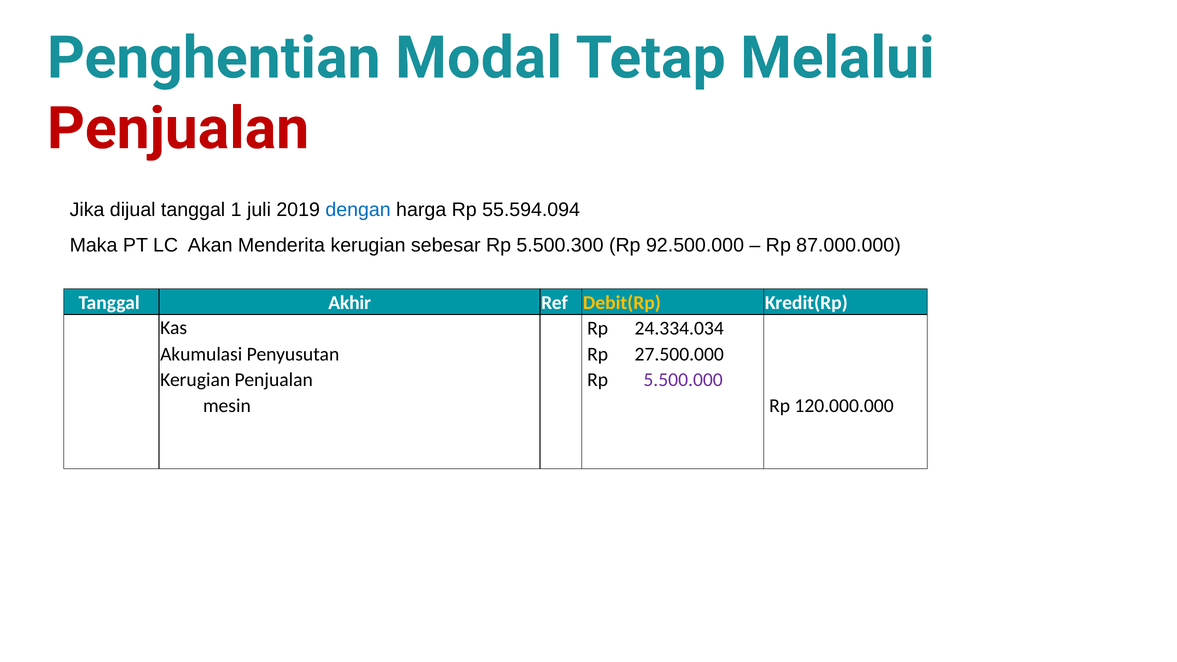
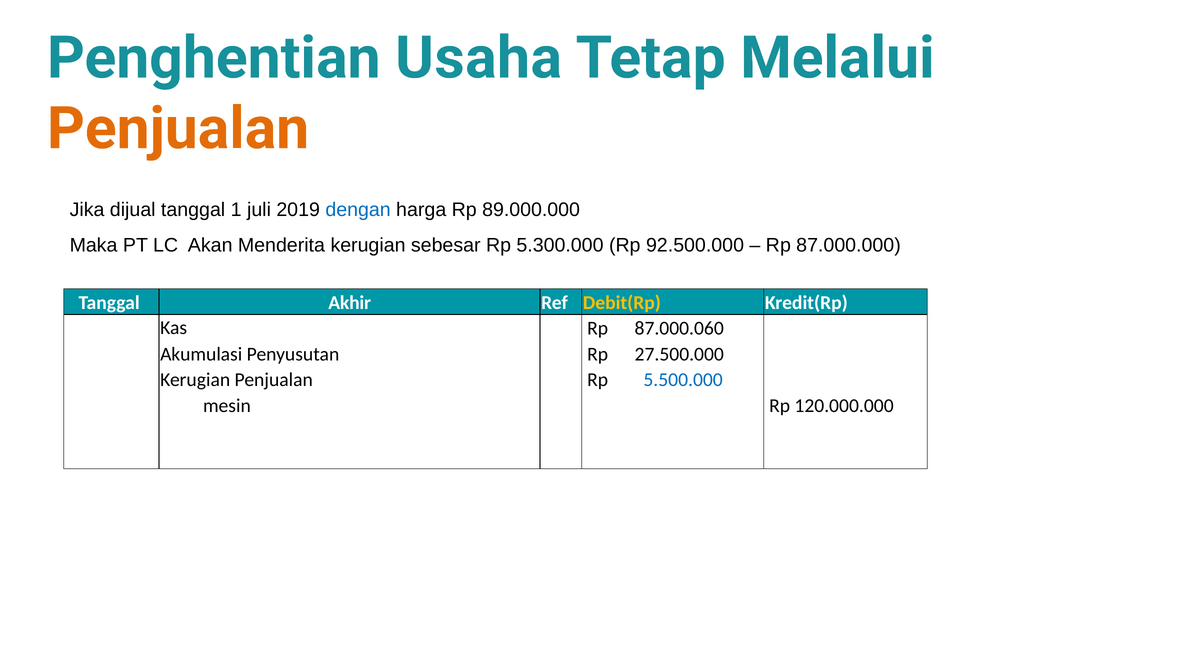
Modal: Modal -> Usaha (479, 58)
Penjualan colour: red -> orange (178, 129)
55.594.094: 55.594.094 -> 89.000.000 (531, 210)
5.500.300: 5.500.300 -> 5.300.000 (560, 245)
24.334.034: 24.334.034 -> 87.000.060 (679, 329)
5.500.000 colour: purple -> blue (683, 380)
